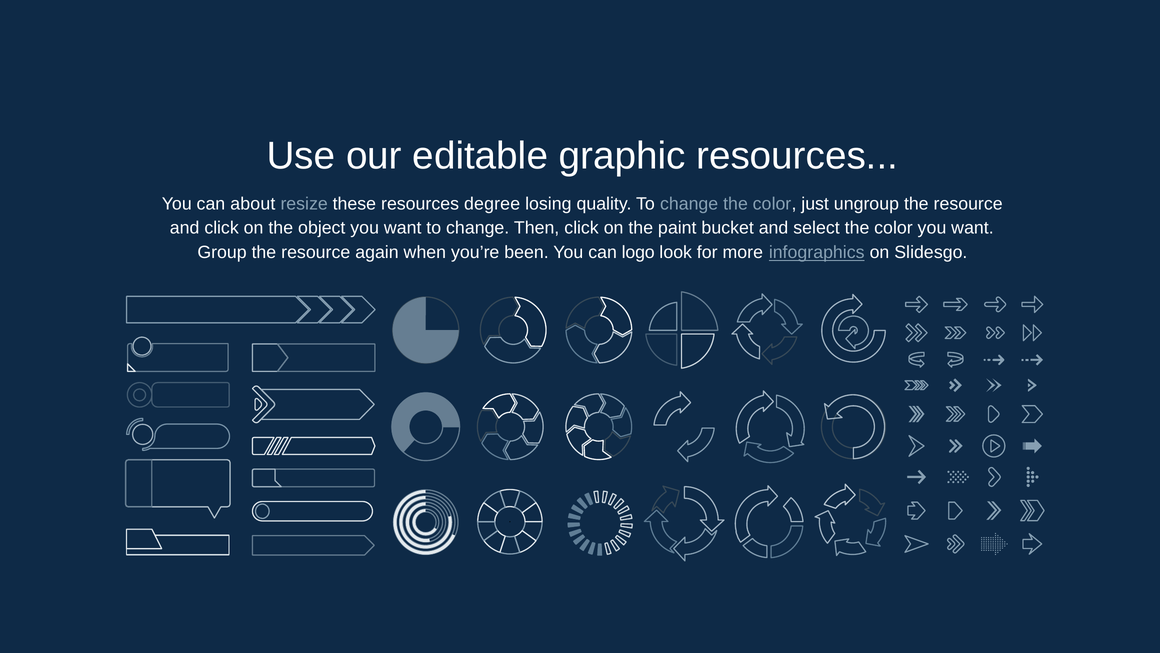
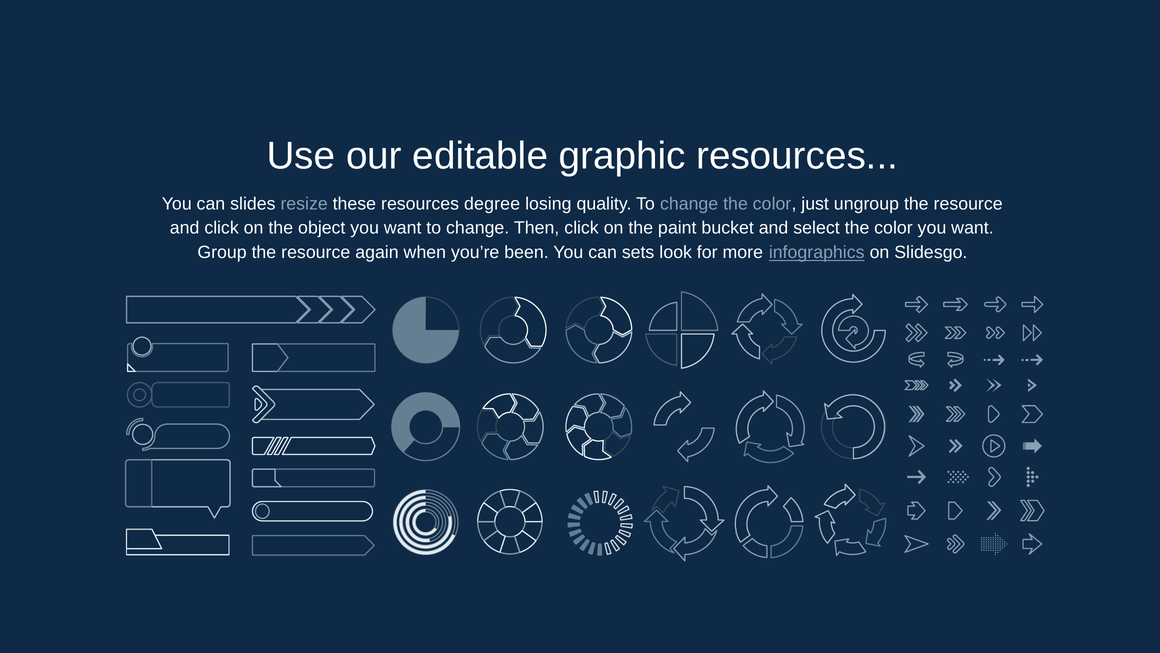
about: about -> slides (253, 204)
logo: logo -> sets (638, 252)
